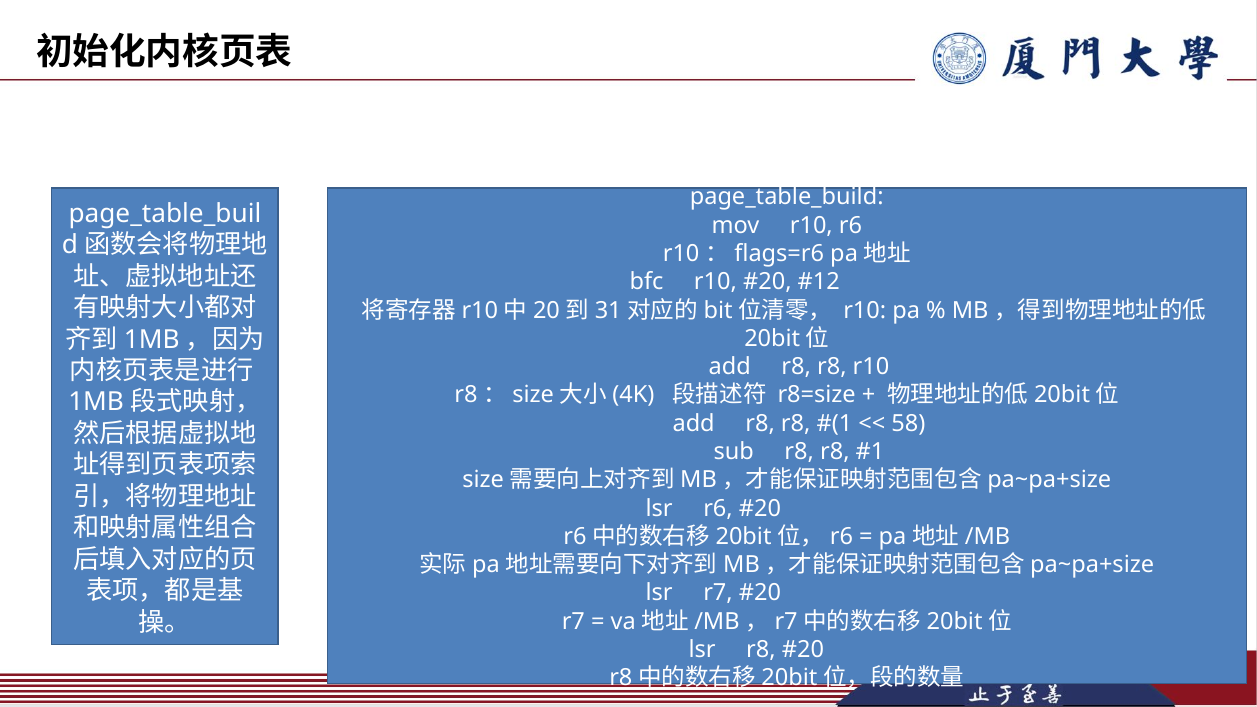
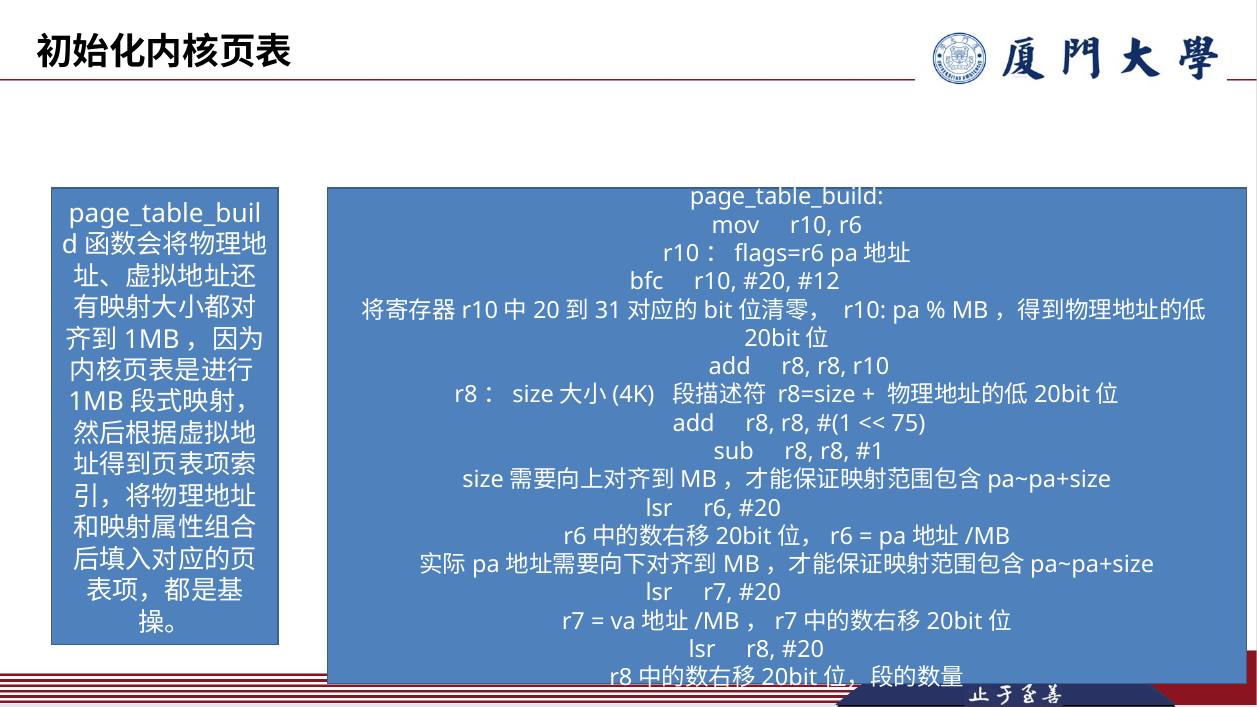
58: 58 -> 75 (908, 423)
